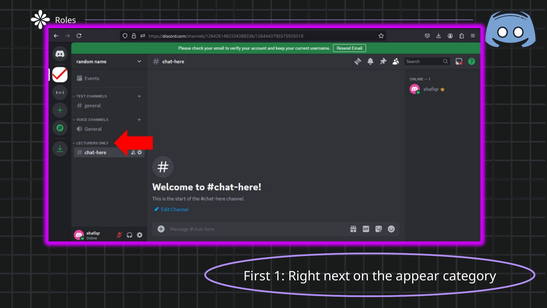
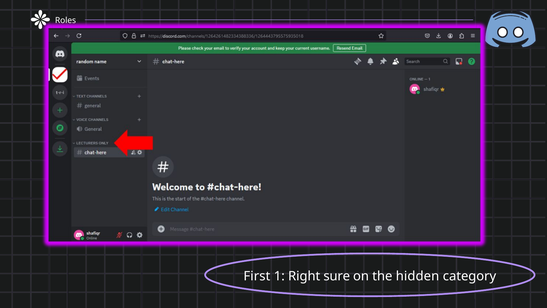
next: next -> sure (337, 276)
appear: appear -> hidden (418, 276)
